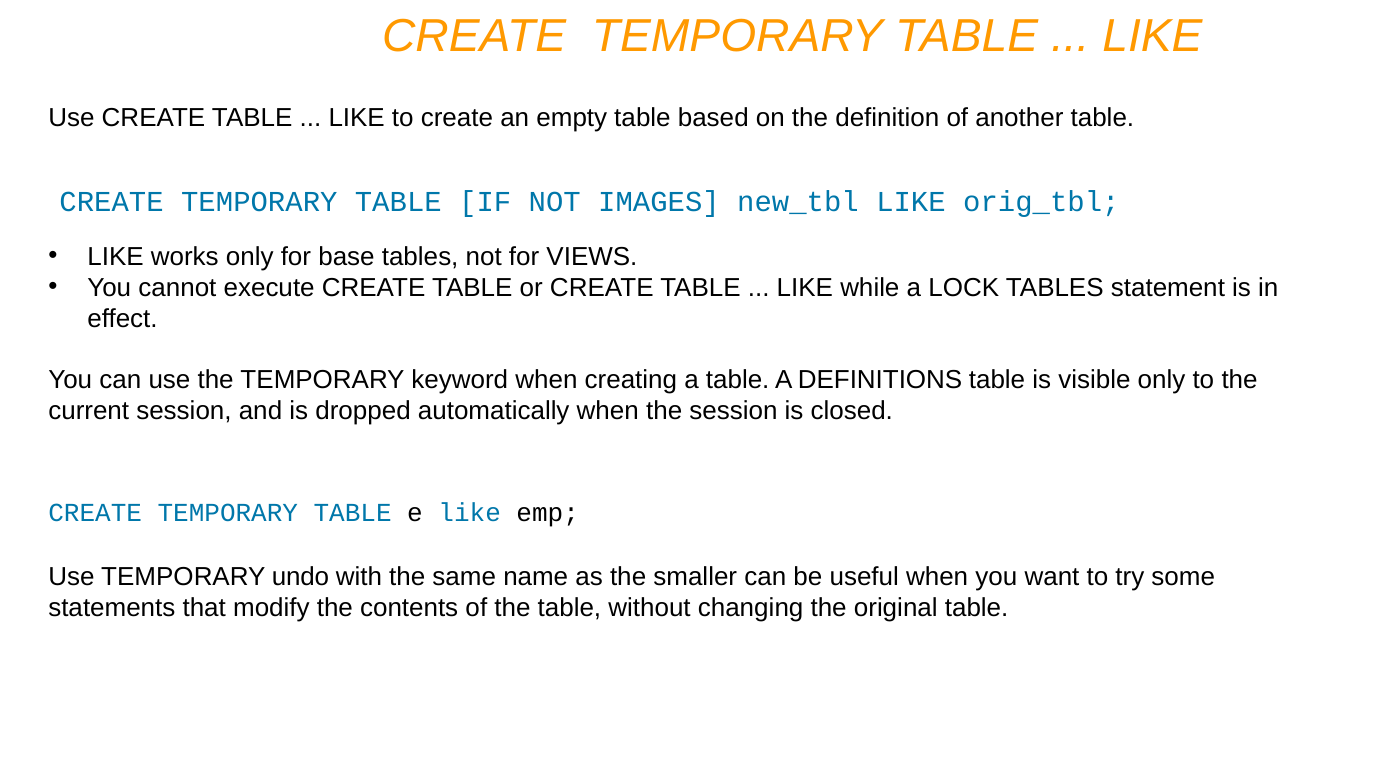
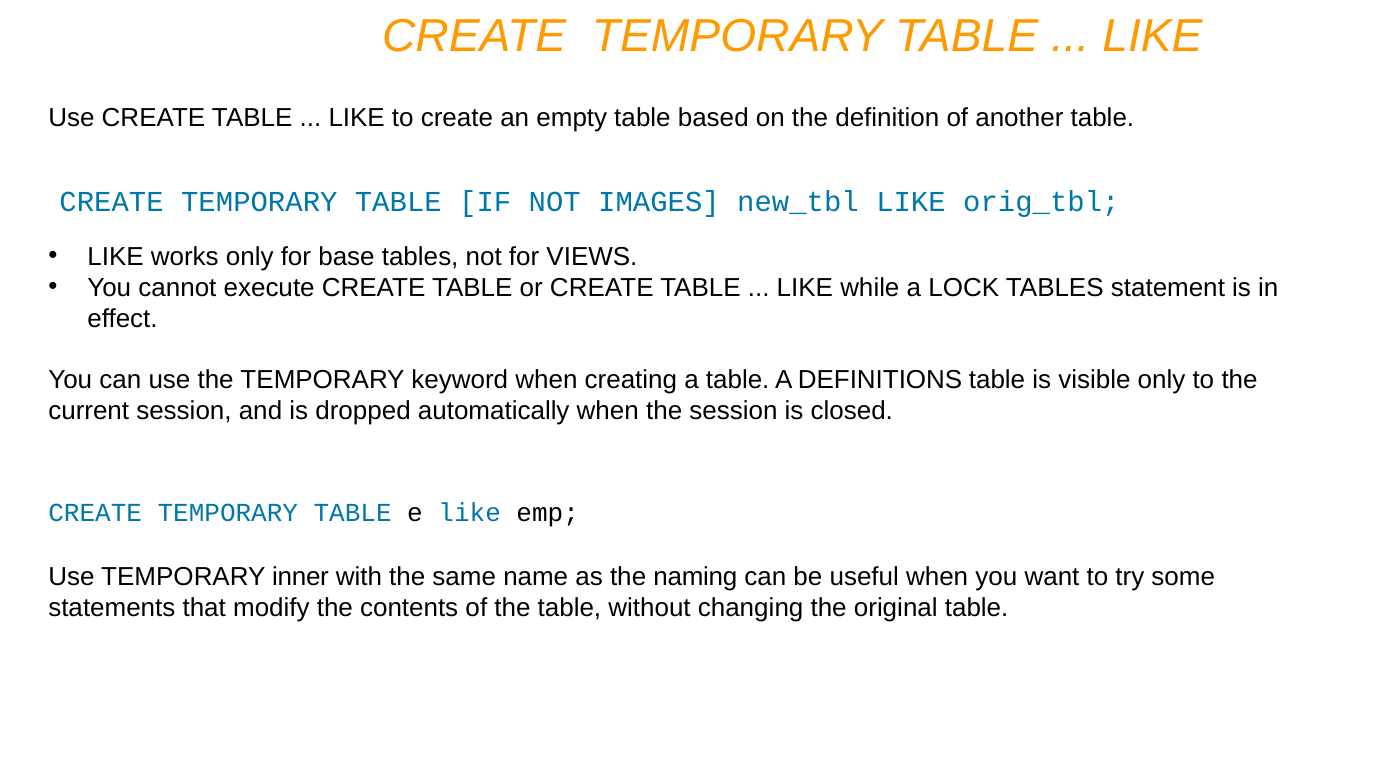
undo: undo -> inner (301, 577)
smaller: smaller -> naming (695, 577)
